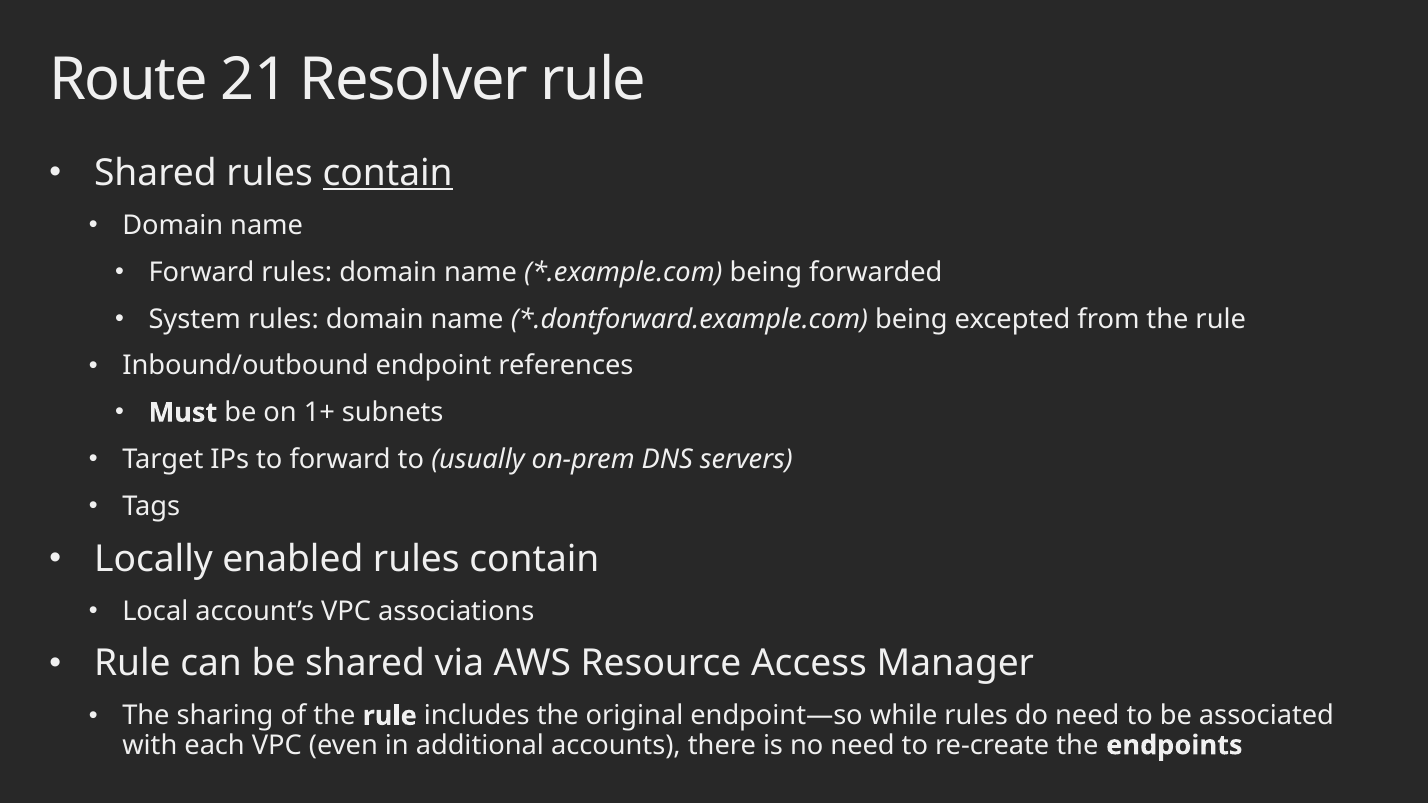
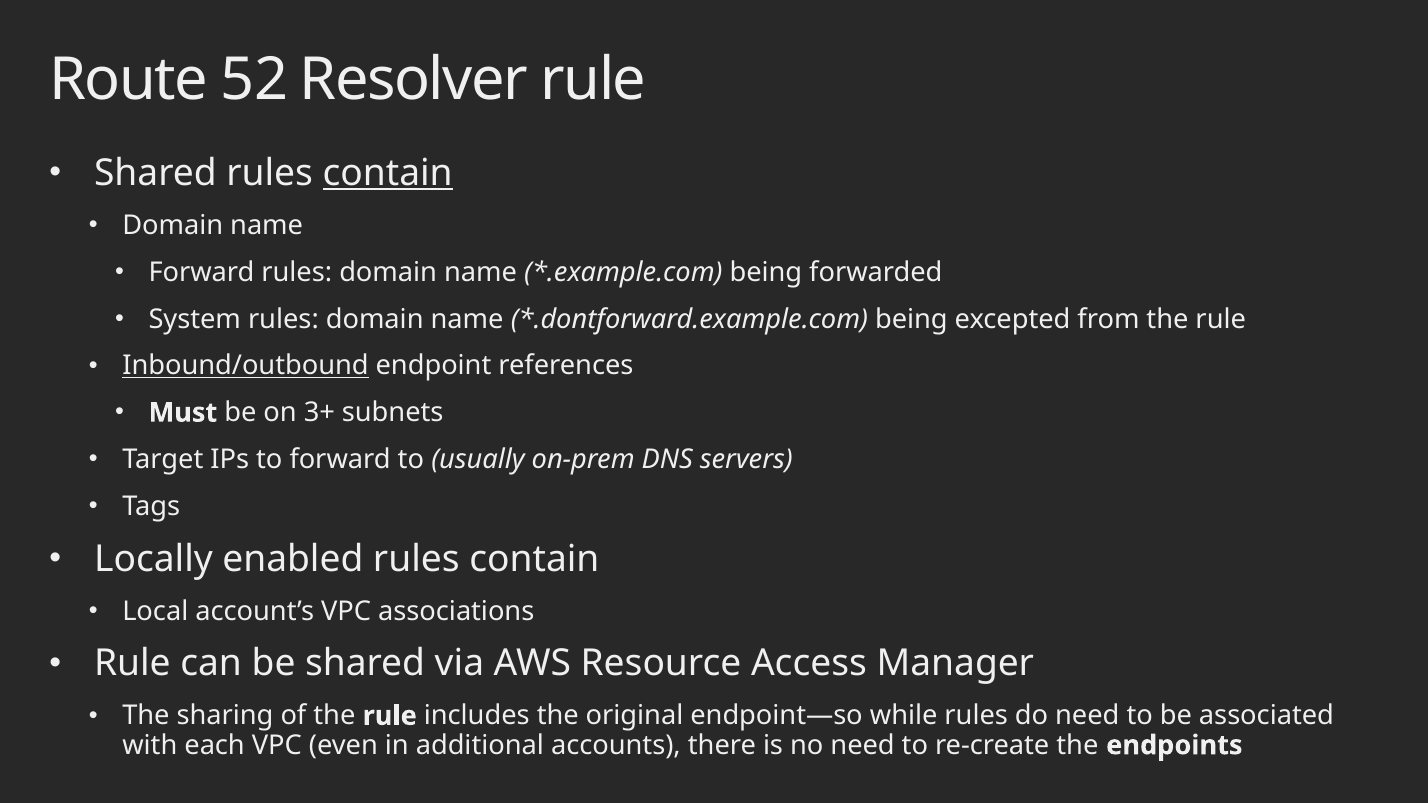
21: 21 -> 52 (254, 80)
Inbound/outbound underline: none -> present (245, 366)
1+: 1+ -> 3+ (319, 413)
